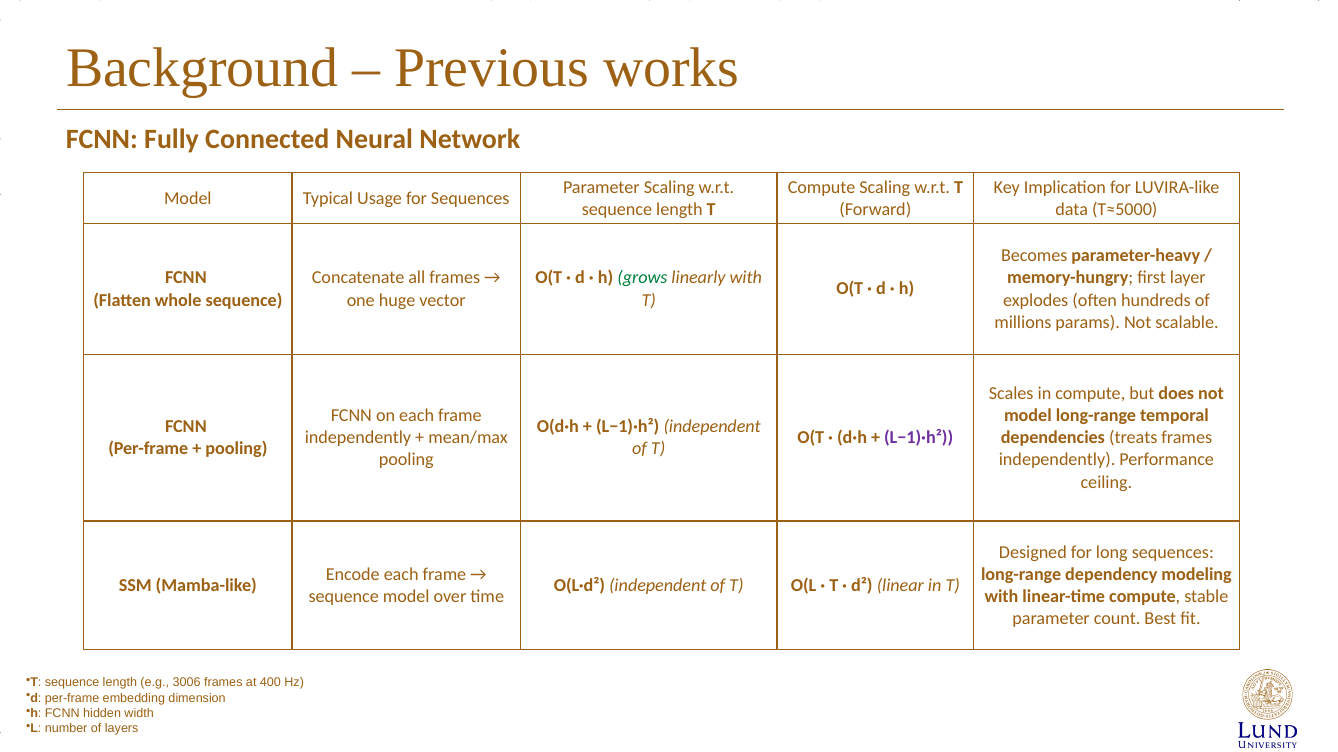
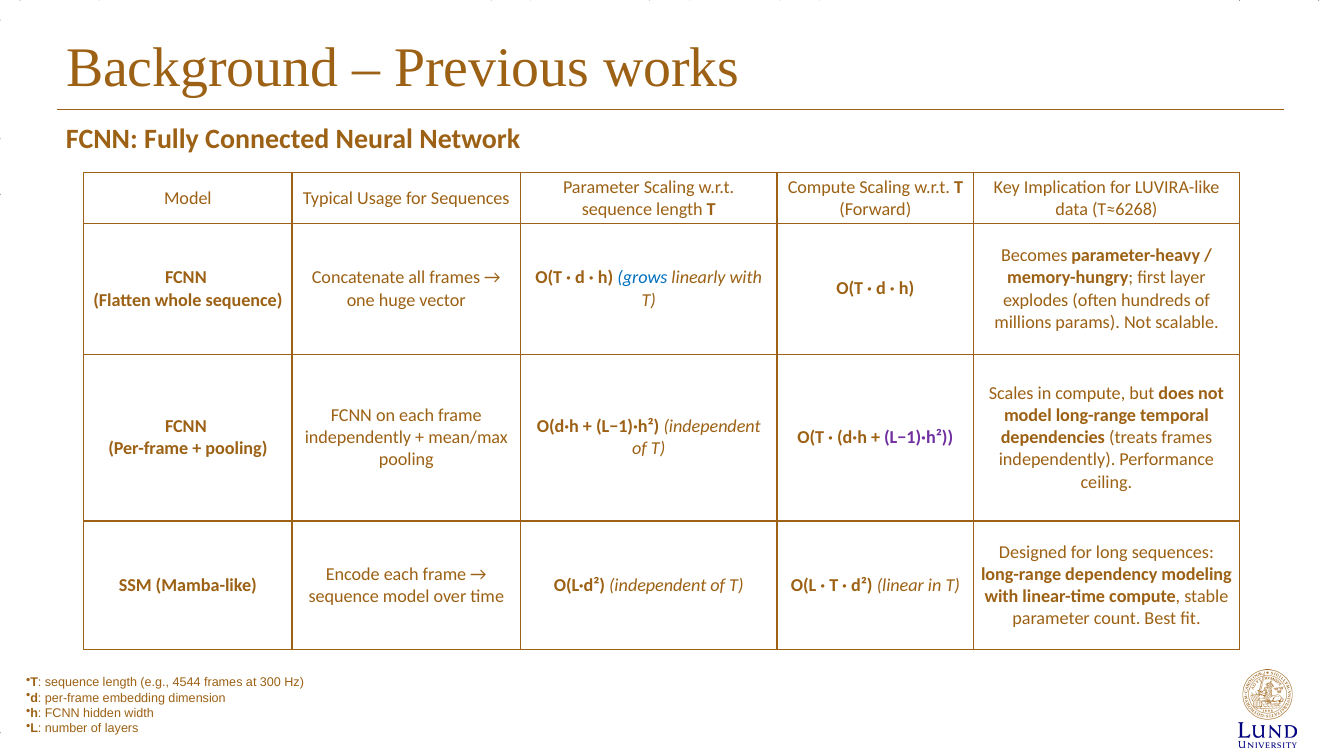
T≈5000: T≈5000 -> T≈6268 (1125, 209)
grows colour: green -> blue (642, 278)
3006: 3006 -> 4544 (187, 683)
400: 400 -> 300 (270, 683)
